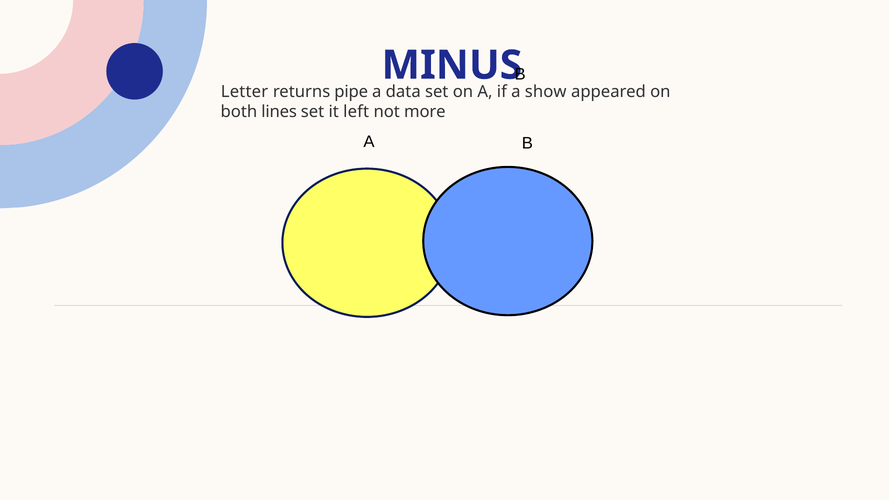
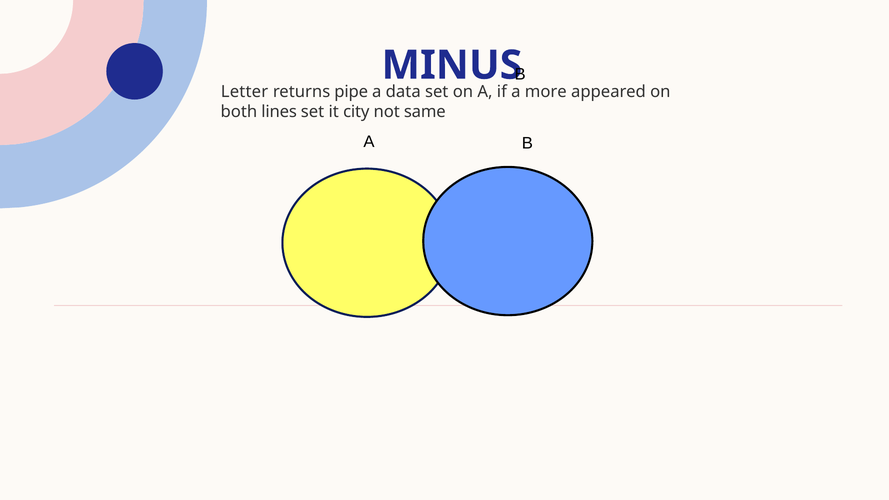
show: show -> more (546, 92)
left: left -> city (356, 112)
more: more -> same (425, 112)
